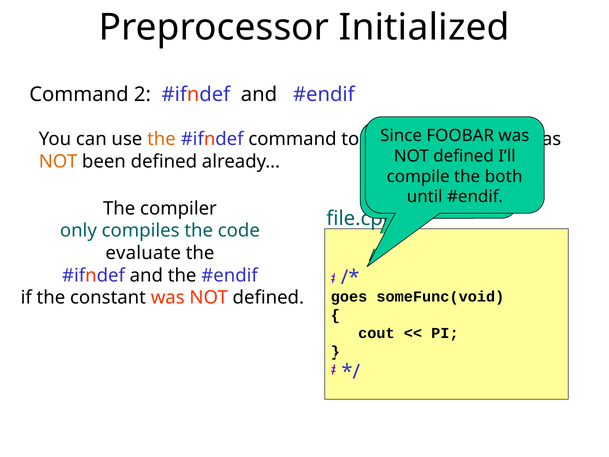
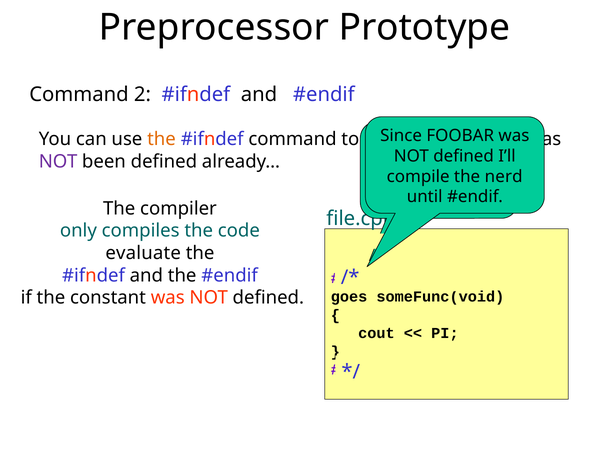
Initialized: Initialized -> Prototype (424, 27)
NOT colour: orange -> purple (58, 162)
both: both -> nerd (504, 176)
